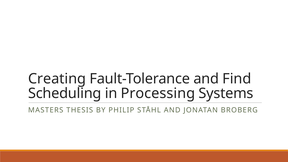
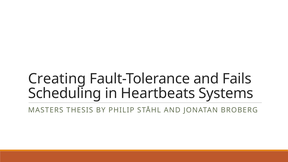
Find: Find -> Fails (237, 79)
Processing: Processing -> Heartbeats (158, 93)
